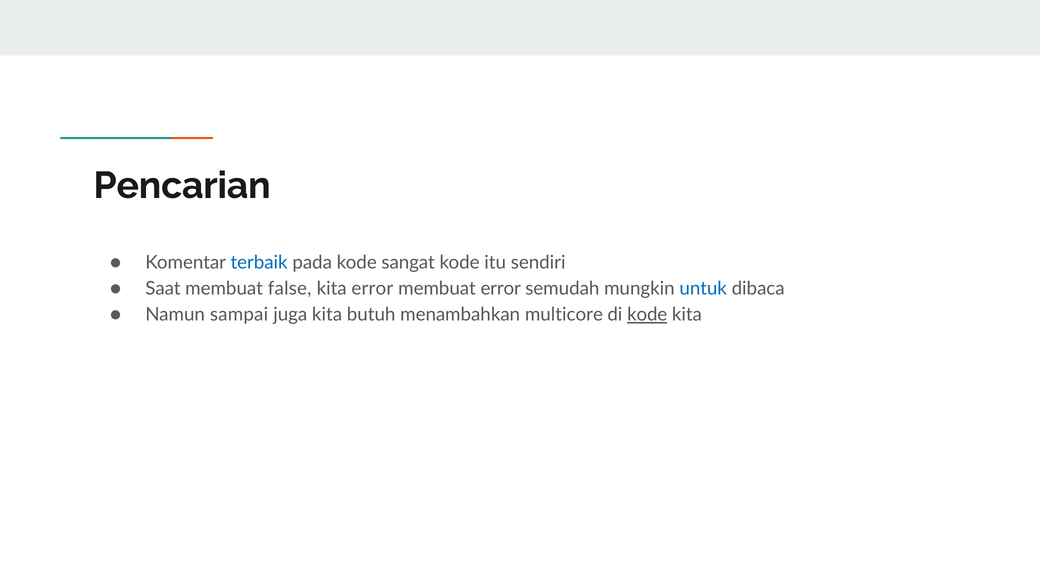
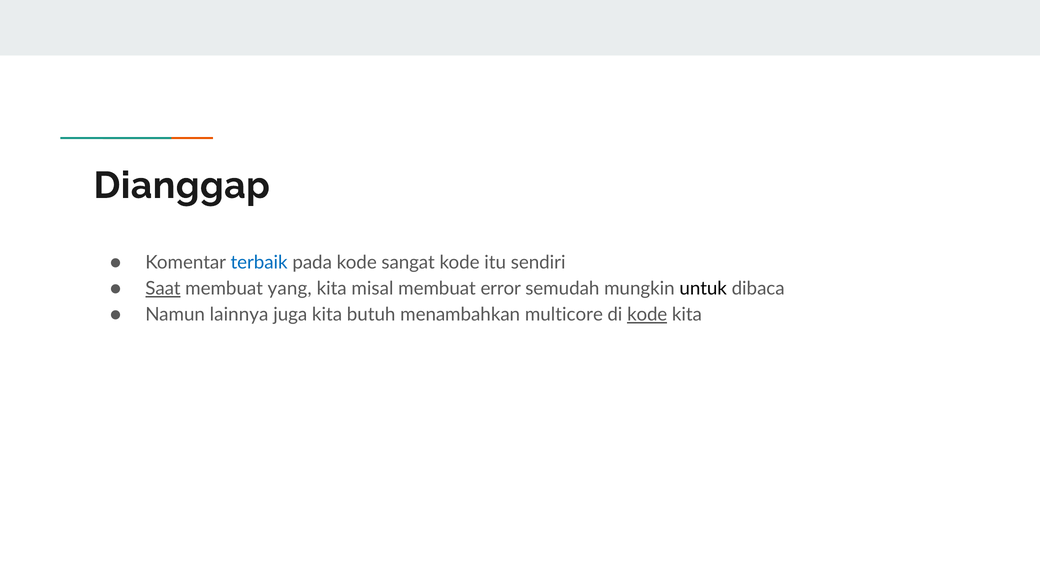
Pencarian: Pencarian -> Dianggap (182, 186)
Saat underline: none -> present (163, 289)
false: false -> yang (290, 289)
kita error: error -> misal (372, 289)
untuk colour: blue -> black (703, 289)
sampai: sampai -> lainnya (239, 315)
